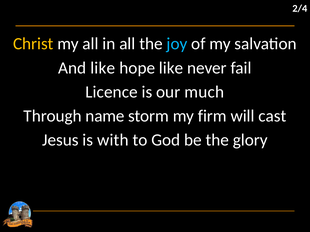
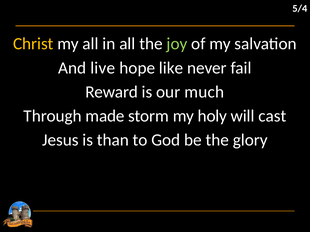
2/4: 2/4 -> 5/4 (300, 8)
joy colour: light blue -> light green (177, 44)
And like: like -> live (103, 68)
Licence: Licence -> Reward (112, 92)
name: name -> made (105, 116)
firm: firm -> holy (212, 116)
with: with -> than (113, 140)
